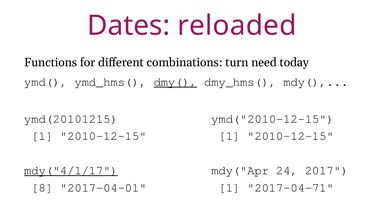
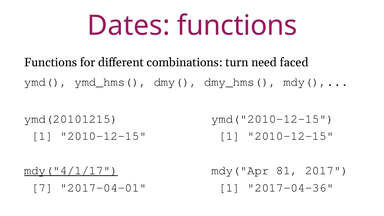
Dates reloaded: reloaded -> functions (237, 26)
today: today -> faced (294, 62)
dmy( underline: present -> none (175, 82)
24: 24 -> 81 (287, 170)
8: 8 -> 7 (42, 188)
2017-04-71: 2017-04-71 -> 2017-04-36 (291, 188)
